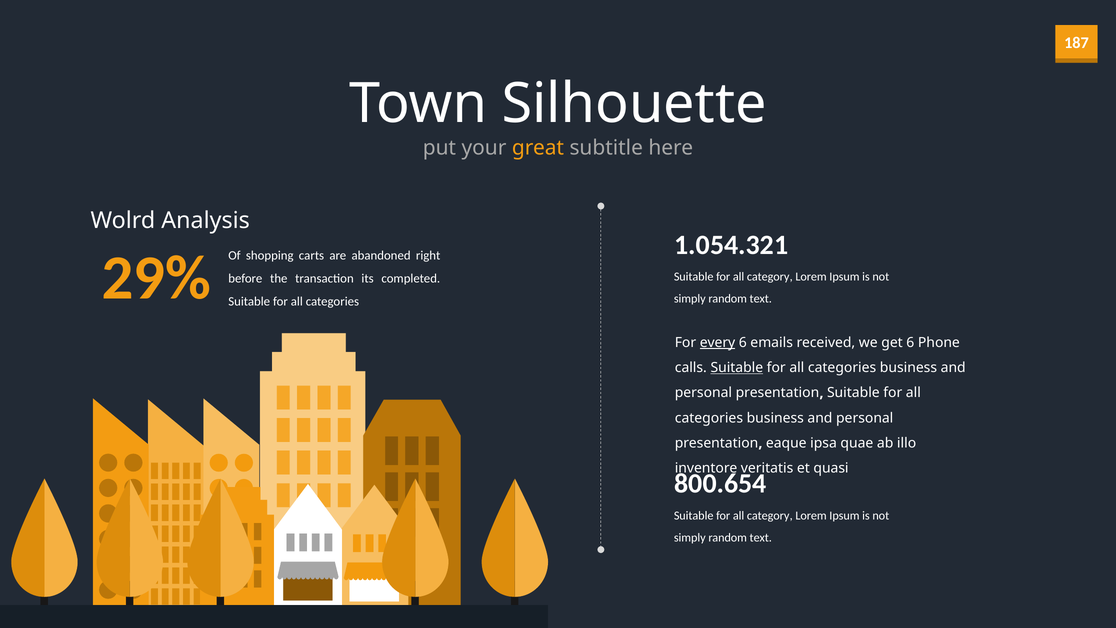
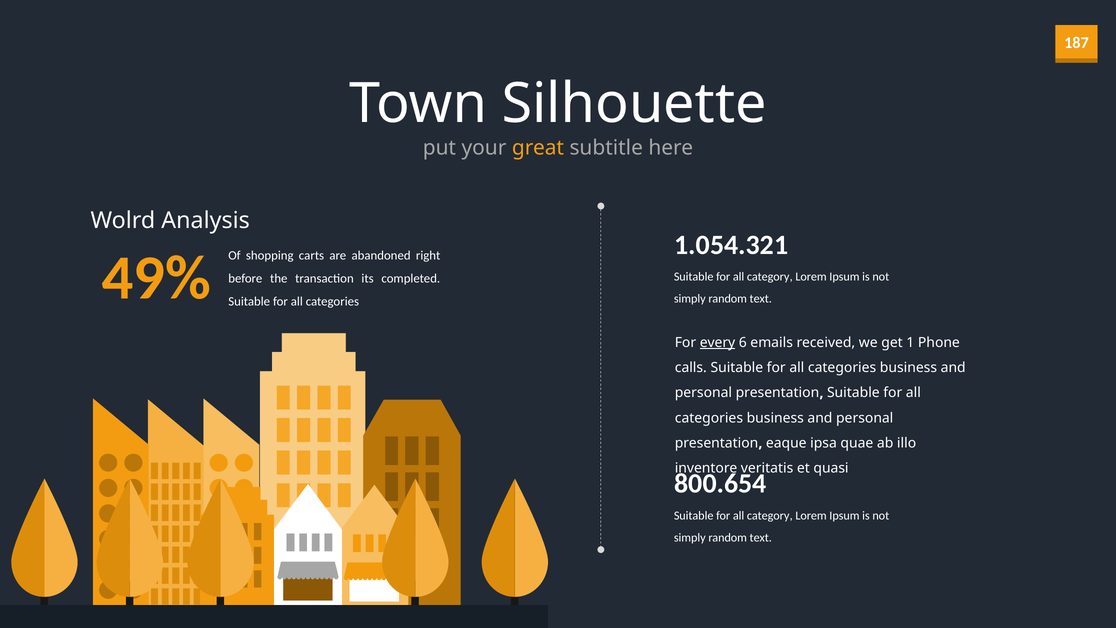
29%: 29% -> 49% (156, 278)
get 6: 6 -> 1 (910, 342)
Suitable underline: present -> none (737, 368)
